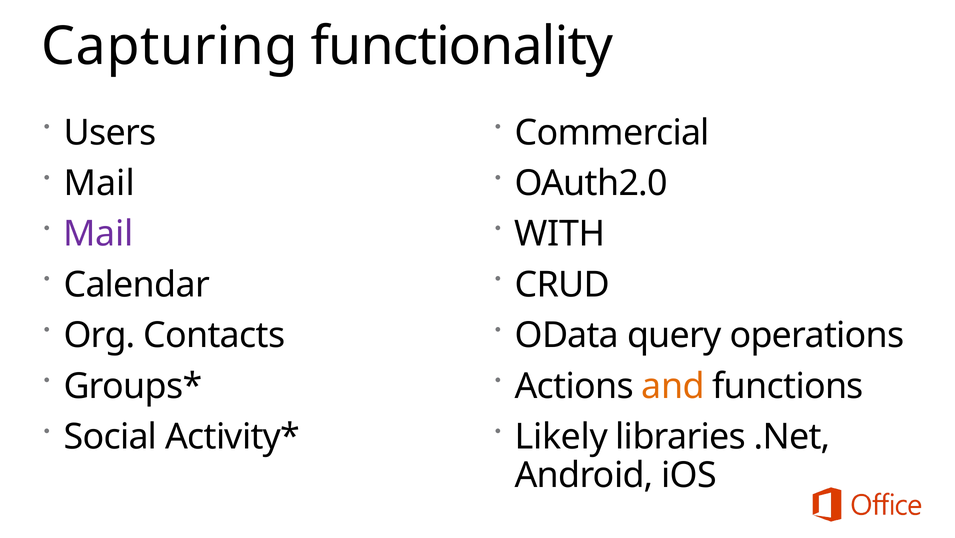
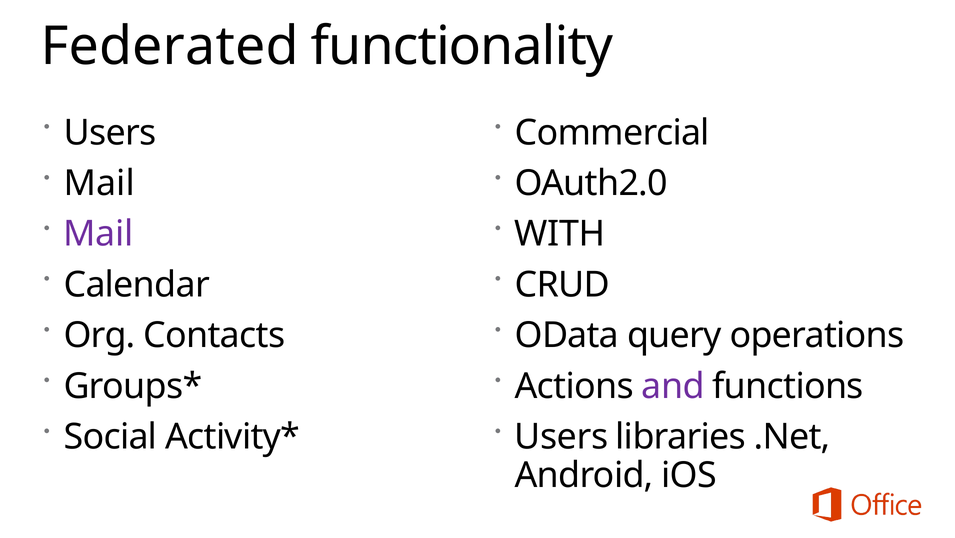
Capturing: Capturing -> Federated (170, 47)
and colour: orange -> purple (673, 386)
Likely: Likely -> Users (561, 436)
